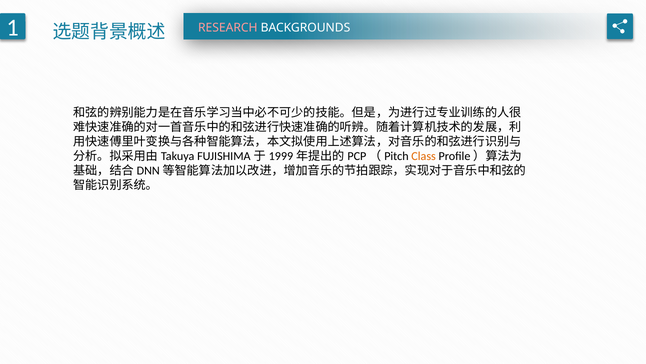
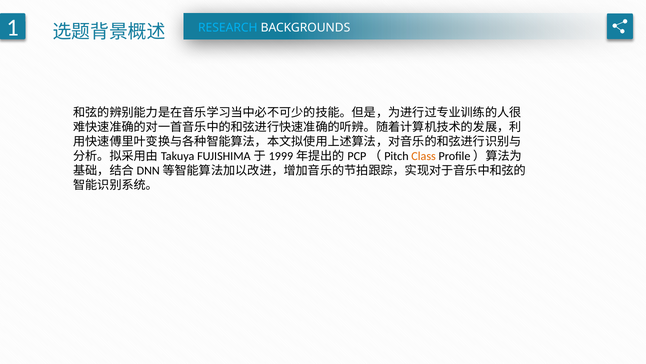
RESEARCH colour: pink -> light blue (228, 28)
